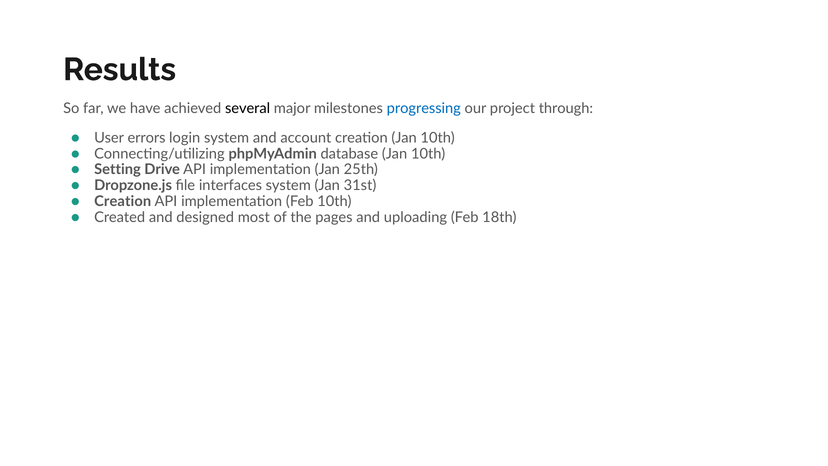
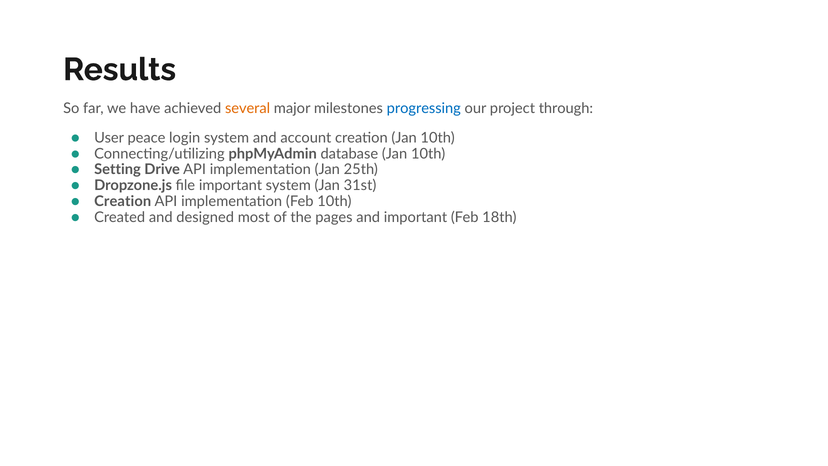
several colour: black -> orange (248, 108)
errors: errors -> peace (146, 138)
file interfaces: interfaces -> important (230, 185)
and uploading: uploading -> important (415, 217)
